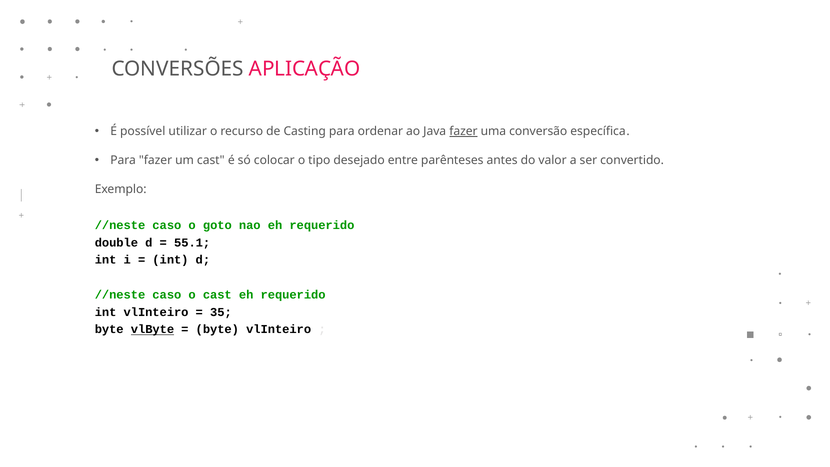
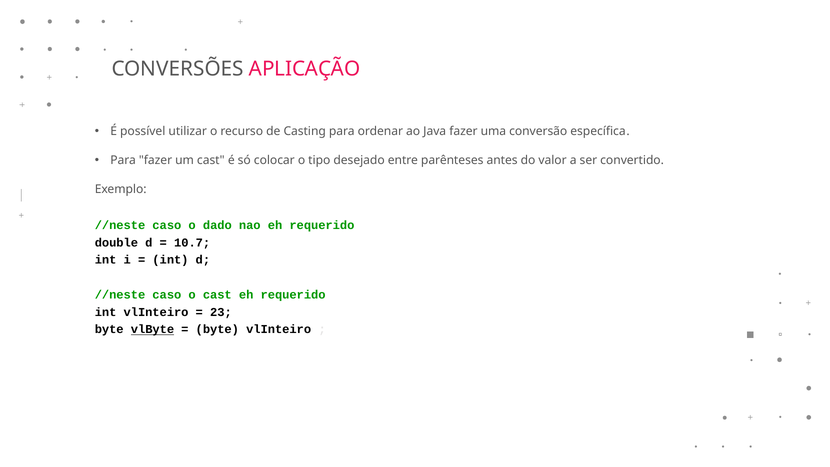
fazer underline: present -> none (463, 131)
goto: goto -> dado (217, 225)
55.1: 55.1 -> 10.7 (192, 243)
35: 35 -> 23 (221, 312)
